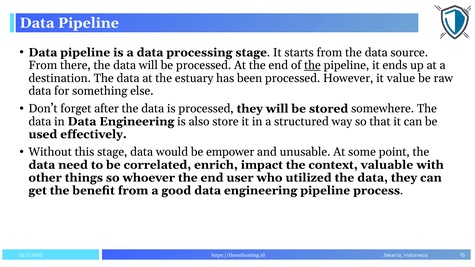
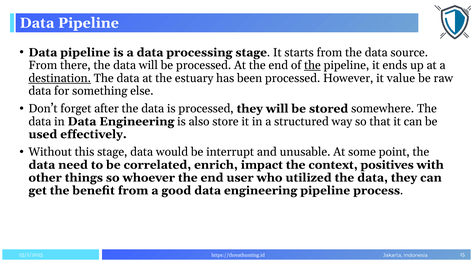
destination underline: none -> present (60, 78)
empower: empower -> interrupt (230, 152)
valuable: valuable -> positives (387, 165)
